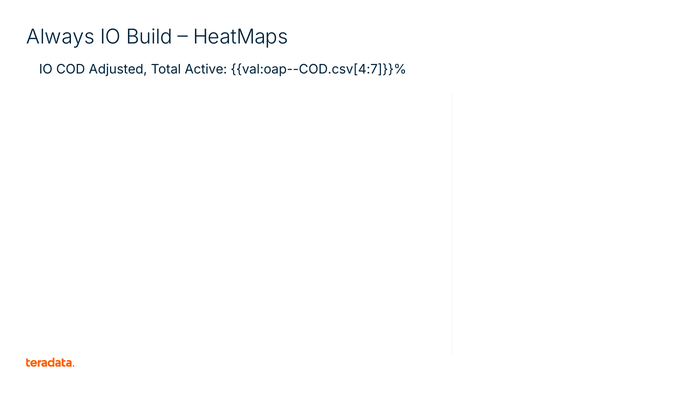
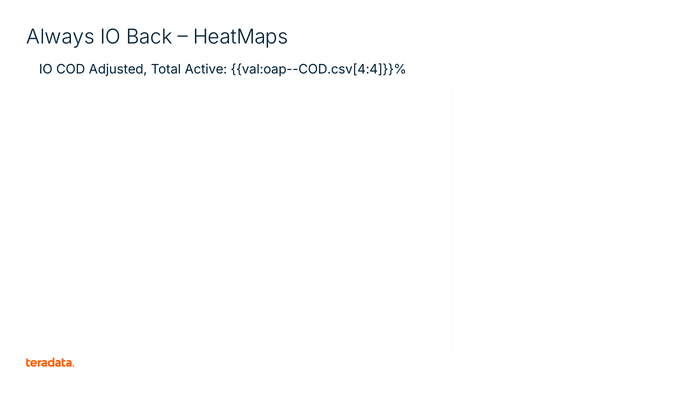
Build: Build -> Back (149, 37)
val:oap--COD.csv[4:7]}}%: val:oap--COD.csv[4:7]}}% -> val:oap--COD.csv[4:4]}}% (319, 69)
